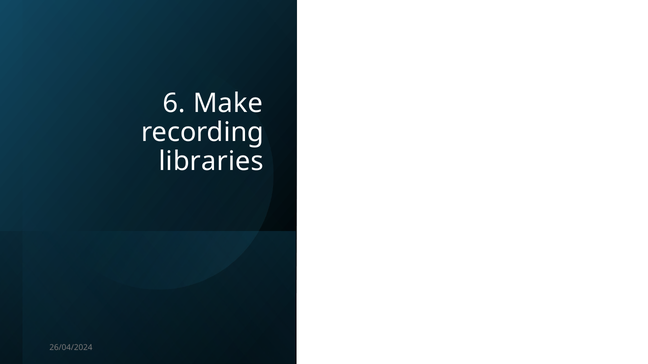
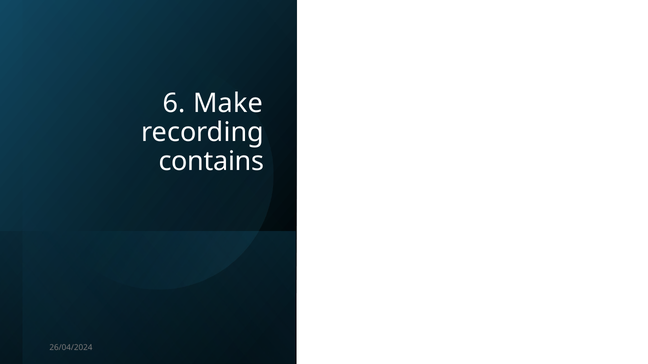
libraries: libraries -> contains (211, 162)
